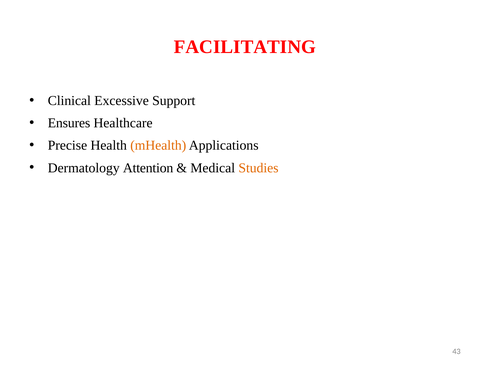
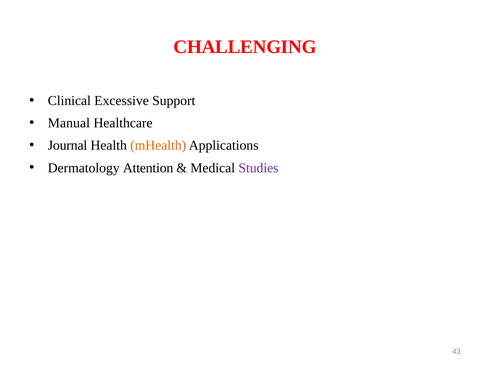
FACILITATING: FACILITATING -> CHALLENGING (245, 47)
Ensures: Ensures -> Manual (69, 123)
Precise: Precise -> Journal (68, 145)
Studies colour: orange -> purple (258, 168)
